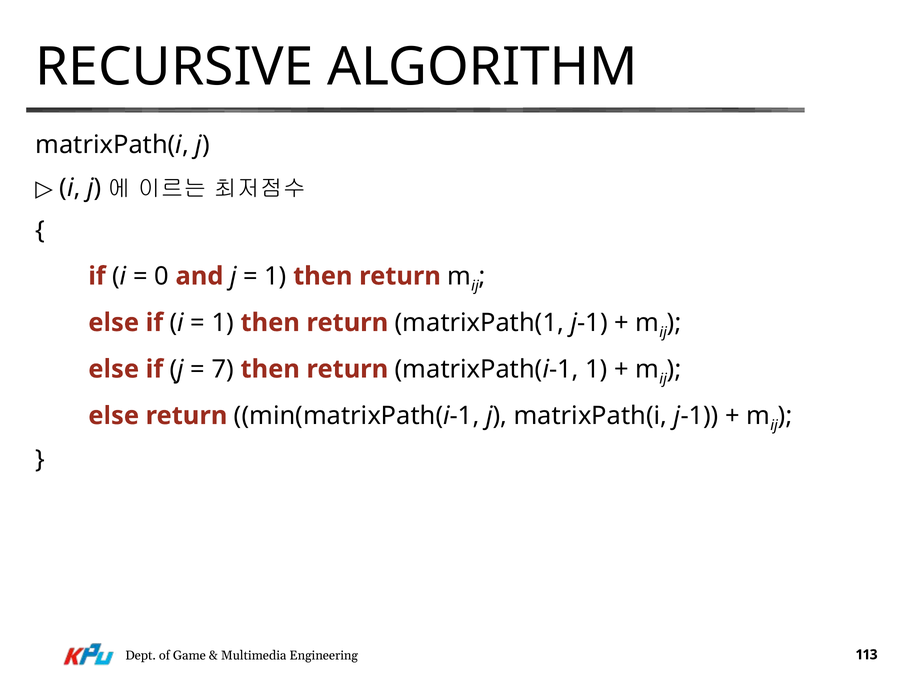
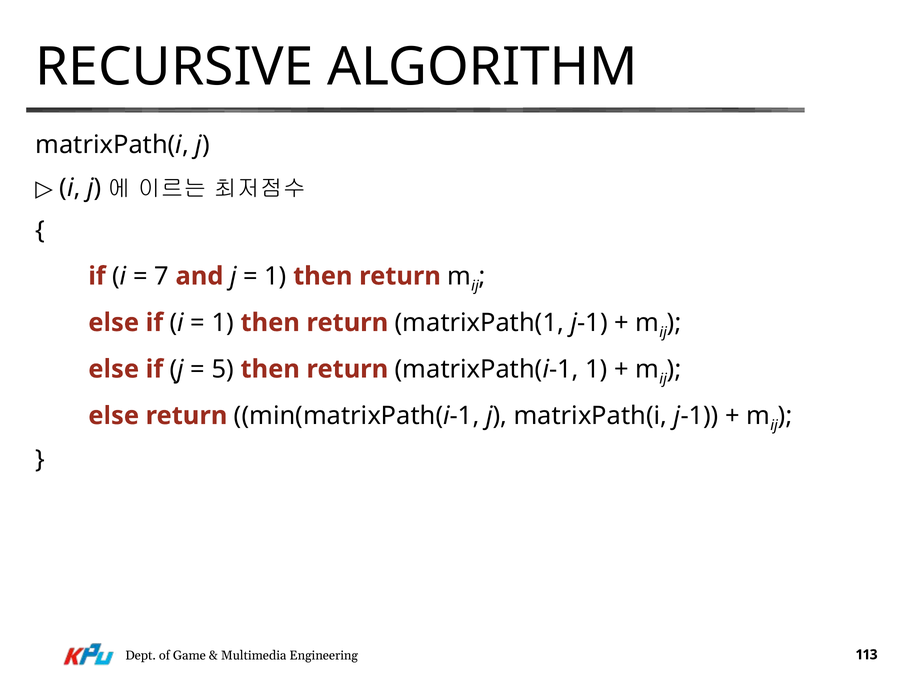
0: 0 -> 7 (162, 276)
7: 7 -> 5 (223, 369)
